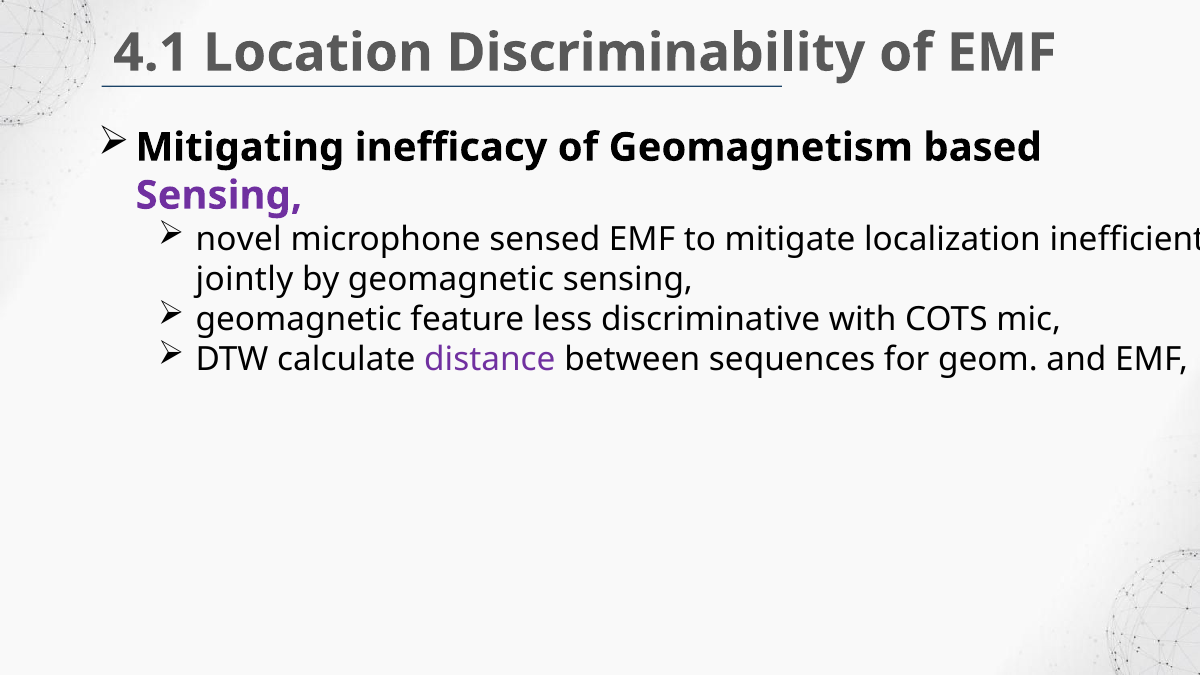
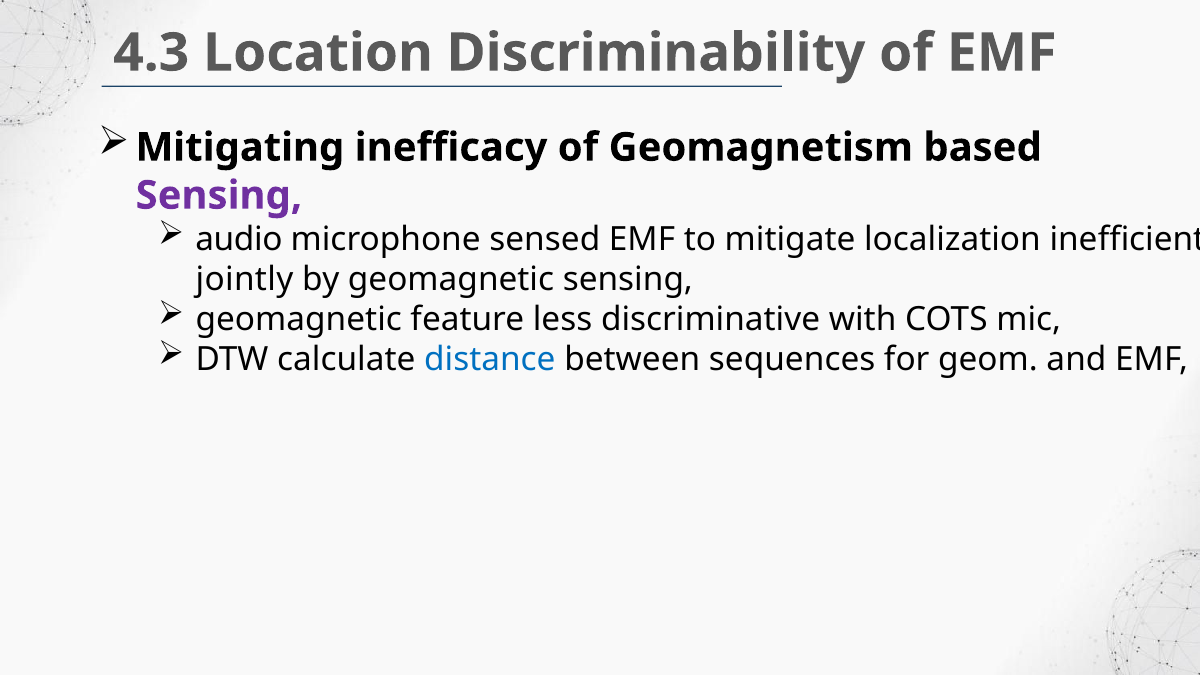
4.1: 4.1 -> 4.3 (151, 53)
novel: novel -> audio (239, 239)
distance colour: purple -> blue (490, 359)
